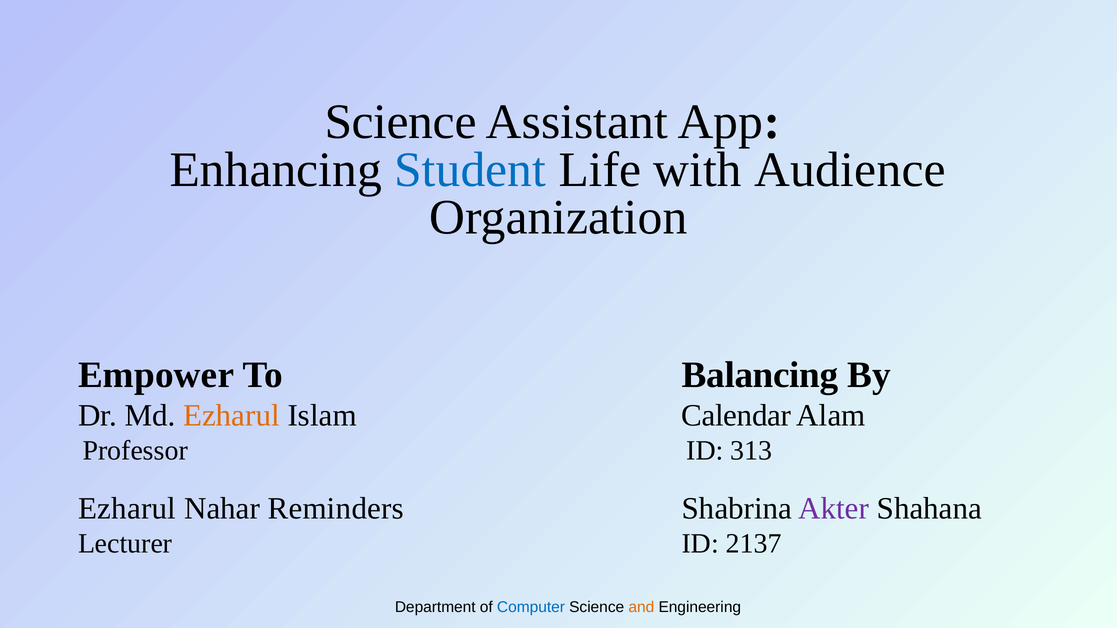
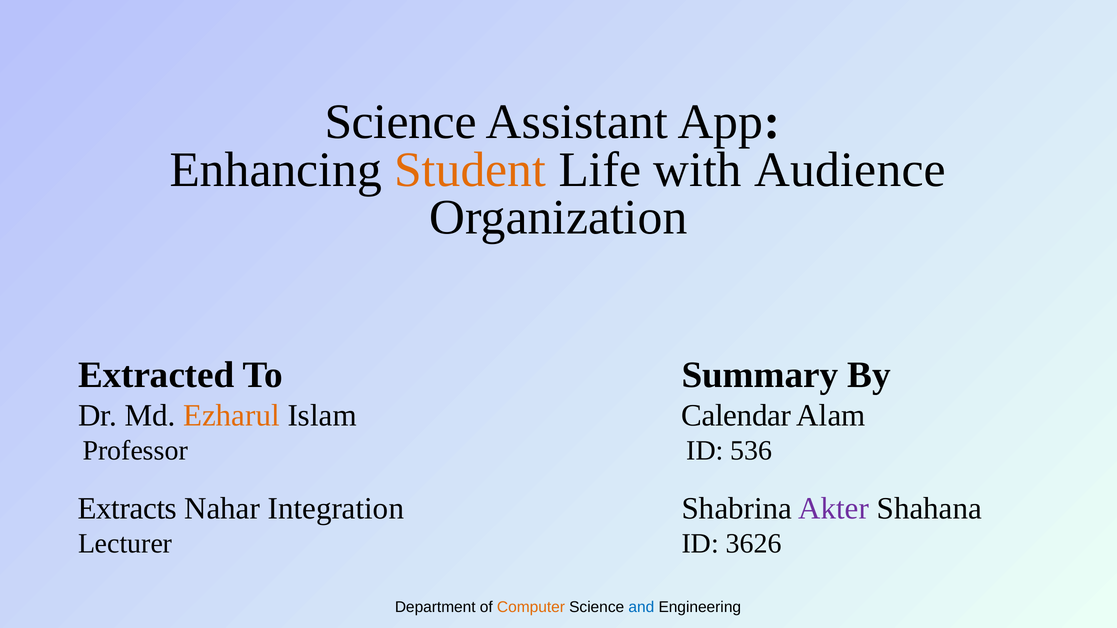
Student colour: blue -> orange (470, 170)
Empower: Empower -> Extracted (156, 375)
Balancing: Balancing -> Summary (760, 375)
313: 313 -> 536 (751, 451)
Ezharul: Ezharul -> Extracts (127, 509)
Reminders: Reminders -> Integration (336, 509)
2137: 2137 -> 3626 (754, 544)
Computer colour: blue -> orange (531, 607)
and colour: orange -> blue (641, 607)
